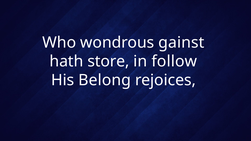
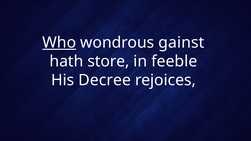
Who underline: none -> present (59, 43)
follow: follow -> feeble (174, 61)
Belong: Belong -> Decree (105, 80)
